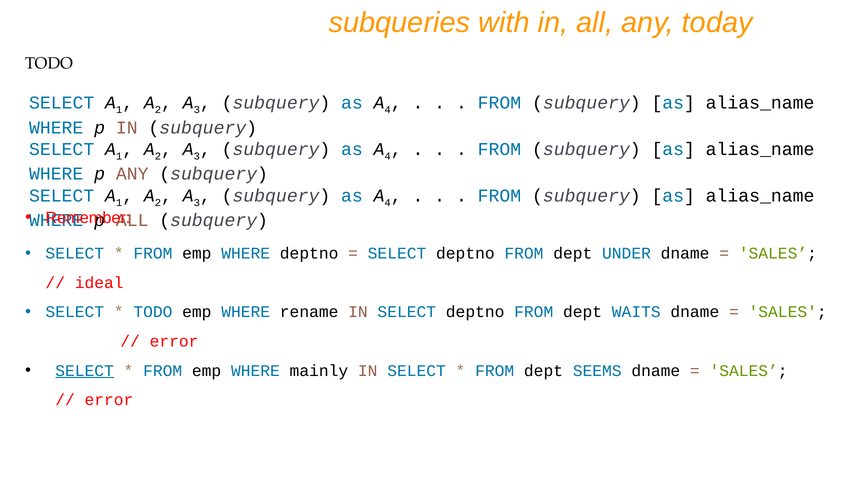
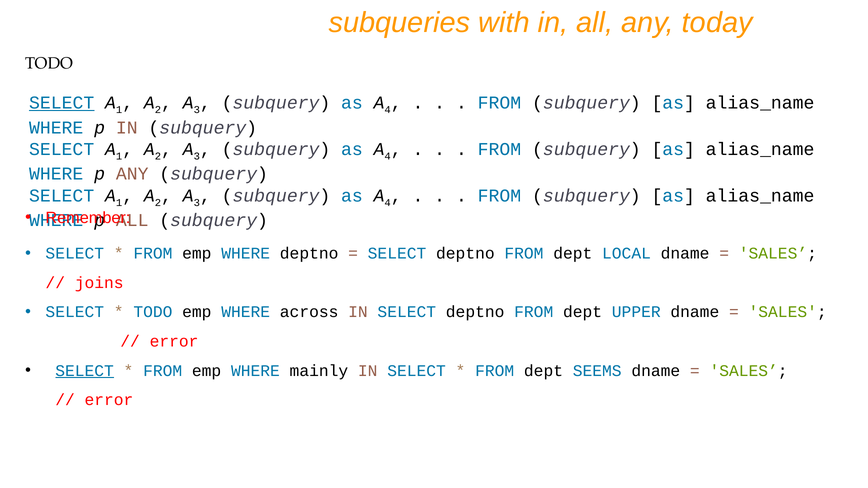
SELECT underline: none -> present (62, 103)
UNDER: UNDER -> LOCAL (627, 254)
ideal: ideal -> joins (99, 283)
rename: rename -> across (309, 312)
WAITS: WAITS -> UPPER (636, 312)
